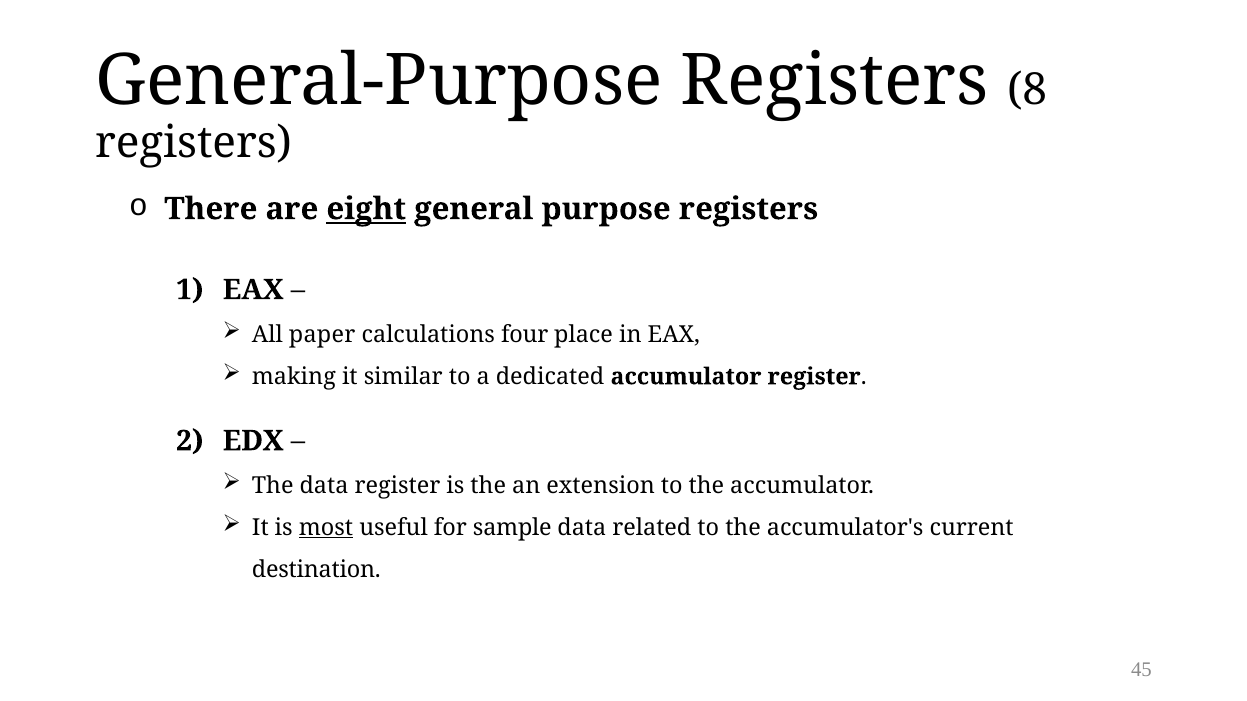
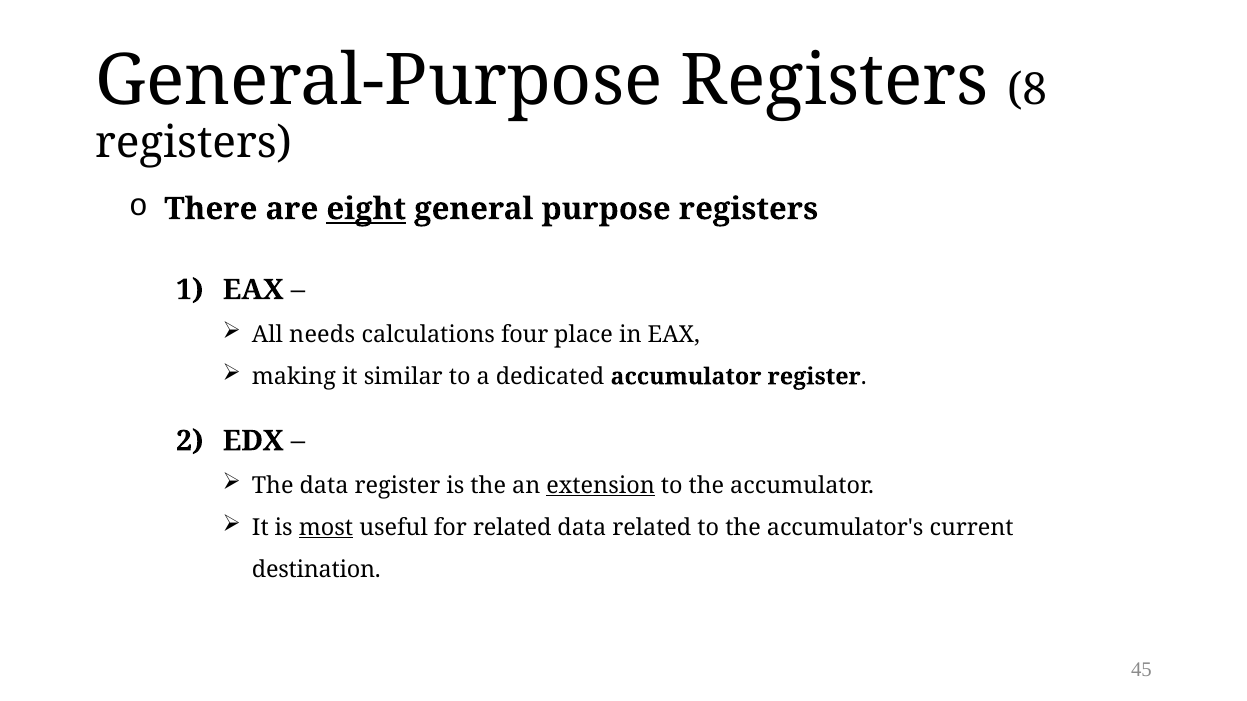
paper: paper -> needs (322, 335)
extension underline: none -> present (601, 486)
for sample: sample -> related (512, 528)
